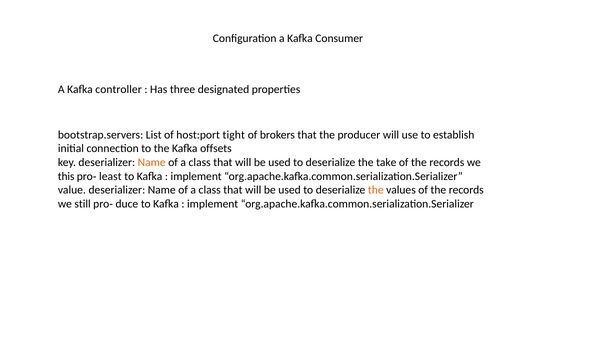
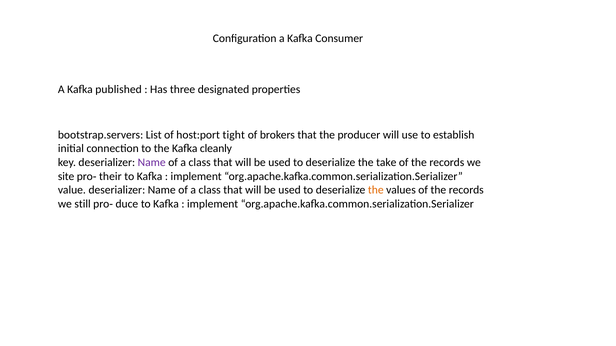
controller: controller -> published (119, 90)
offsets: offsets -> cleanly (216, 149)
Name colour: orange -> purple (152, 163)
this: this -> site (66, 177)
least: least -> their (110, 177)
